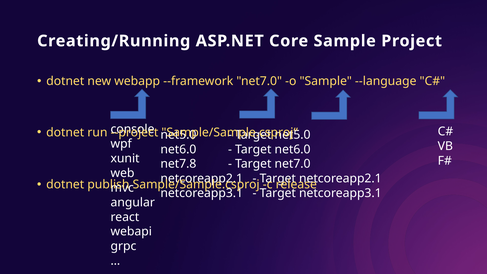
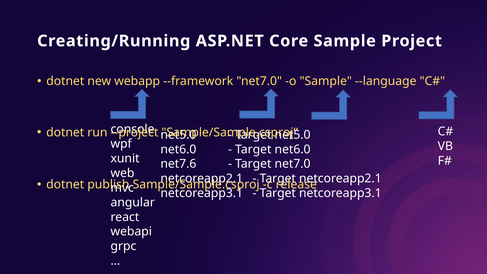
net7.8: net7.8 -> net7.6 (178, 164)
